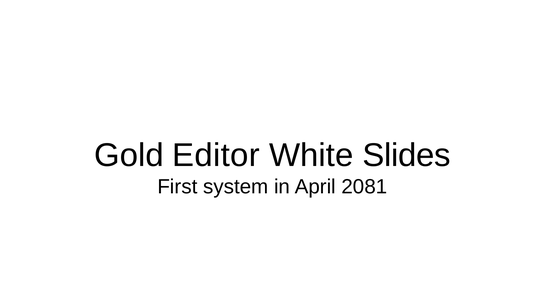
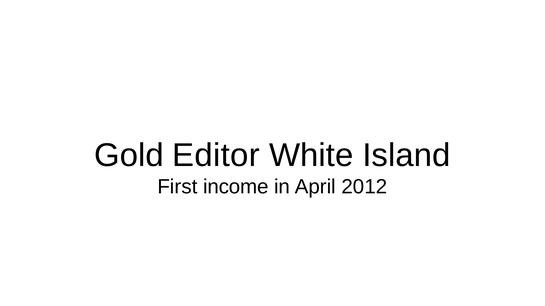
Slides: Slides -> Island (406, 156)
system: system -> income (236, 187)
2081: 2081 -> 2012 (364, 187)
